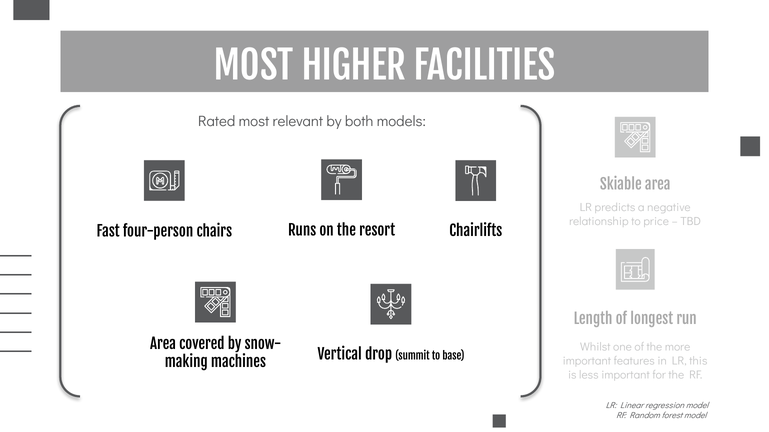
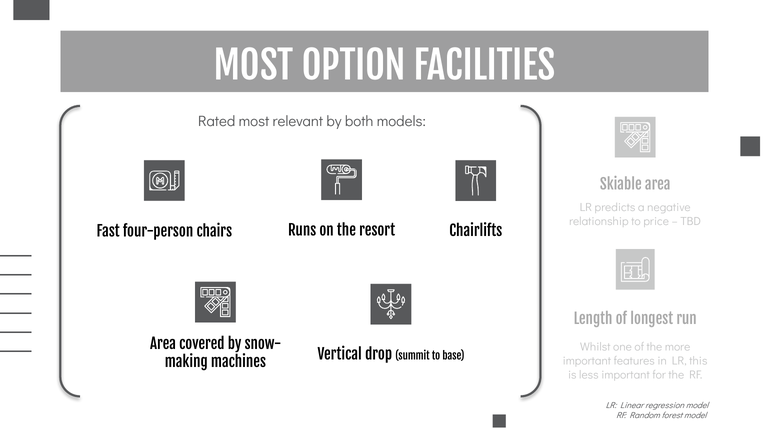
HIGHER: HIGHER -> OPTION (354, 67)
